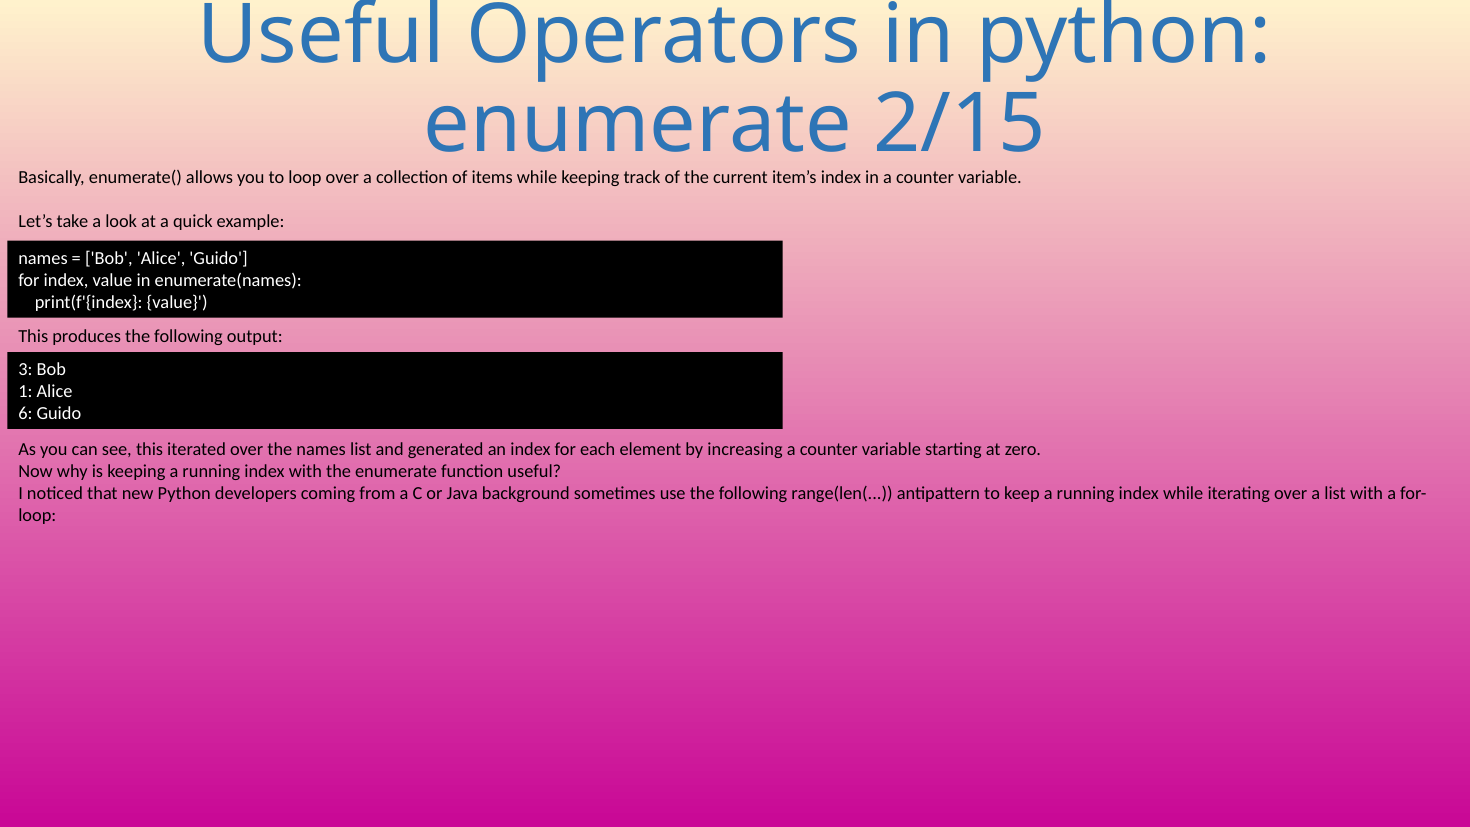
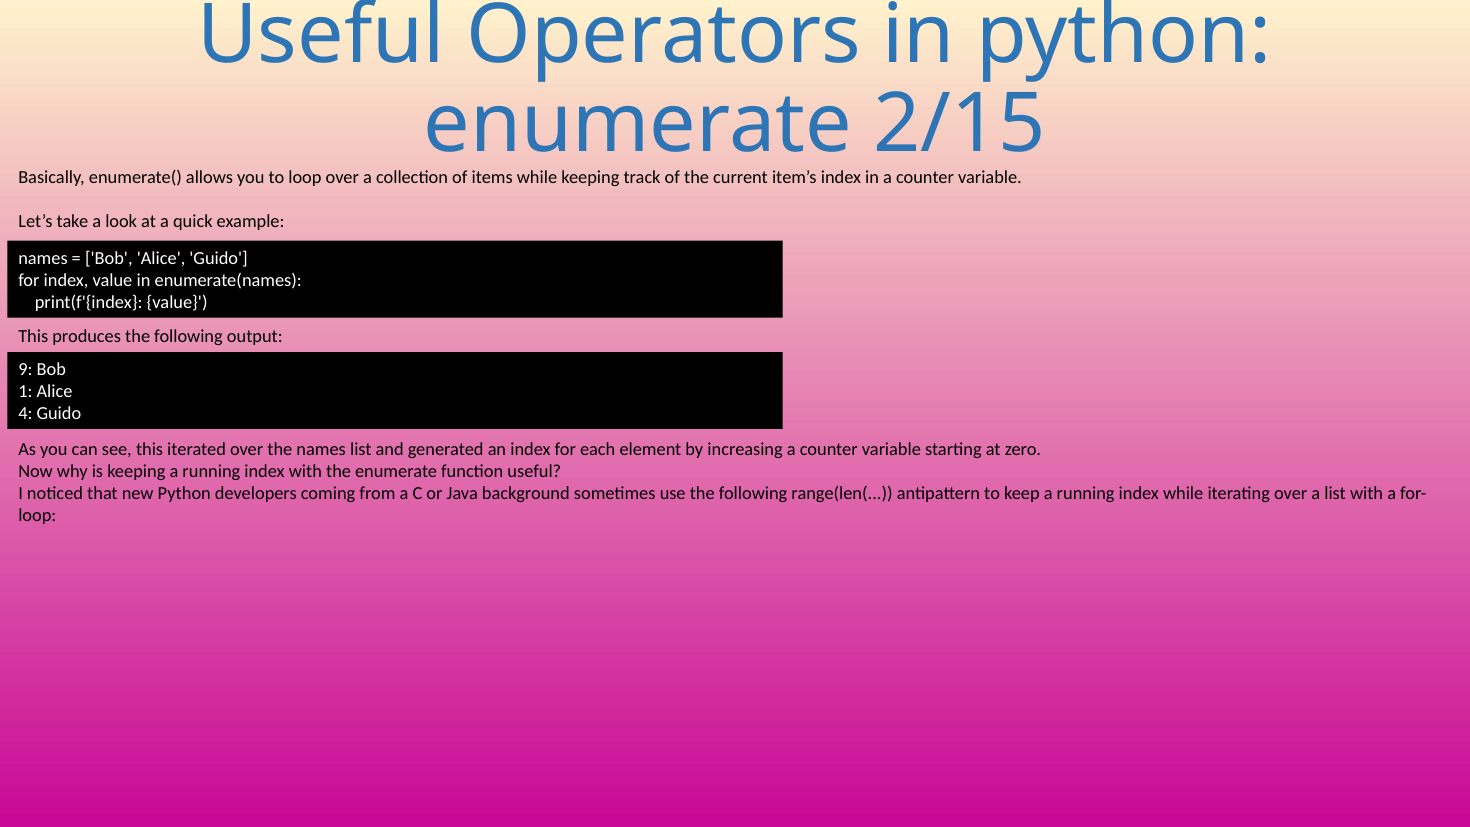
3: 3 -> 9 (25, 370)
6: 6 -> 4 (25, 414)
